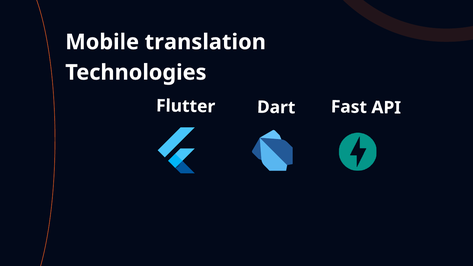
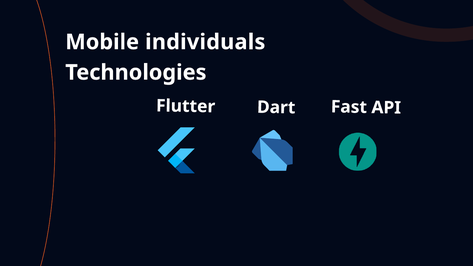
translation: translation -> individuals (205, 42)
